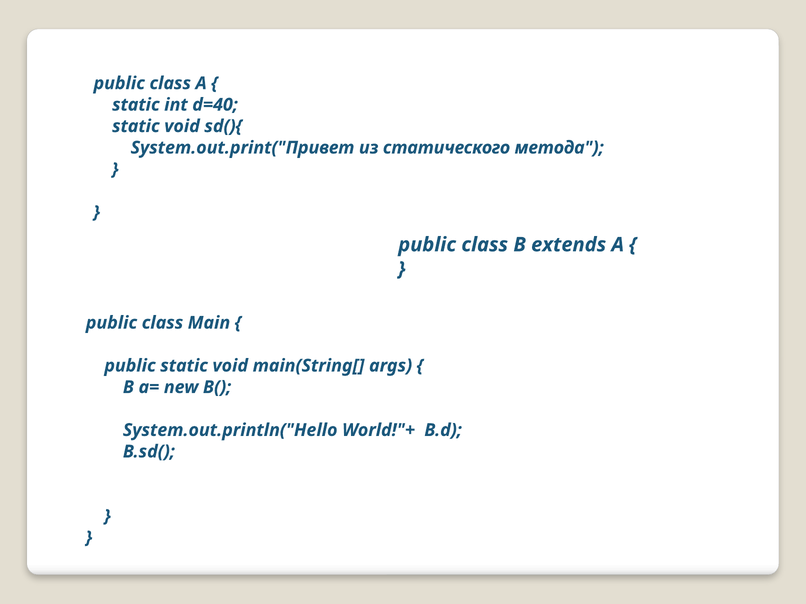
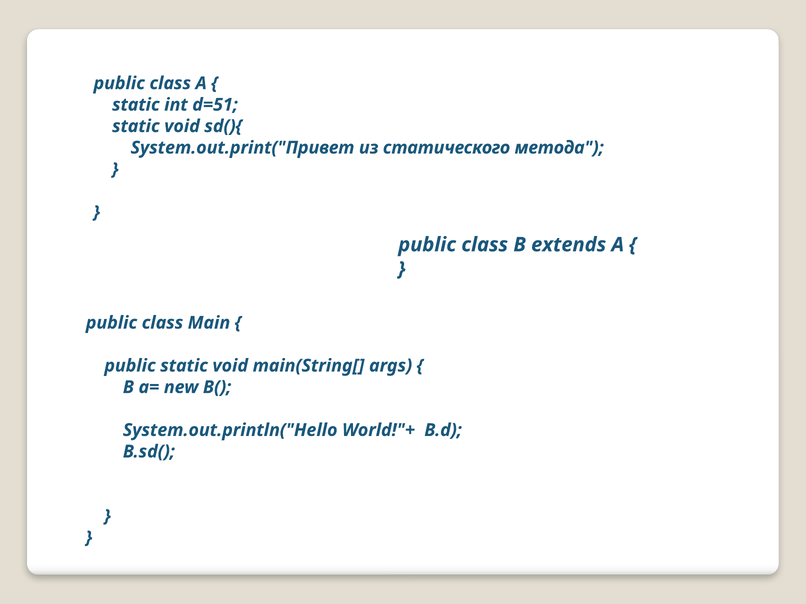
d=40: d=40 -> d=51 (215, 105)
